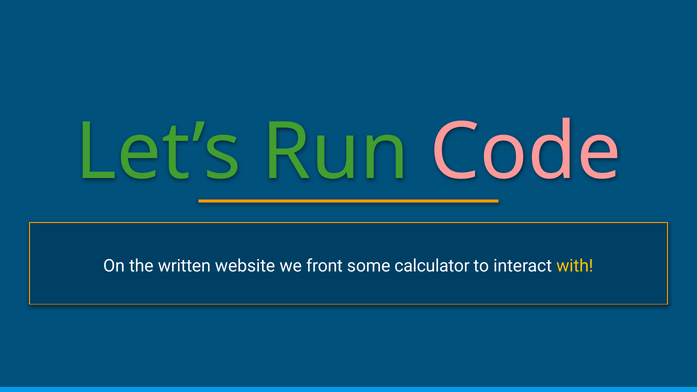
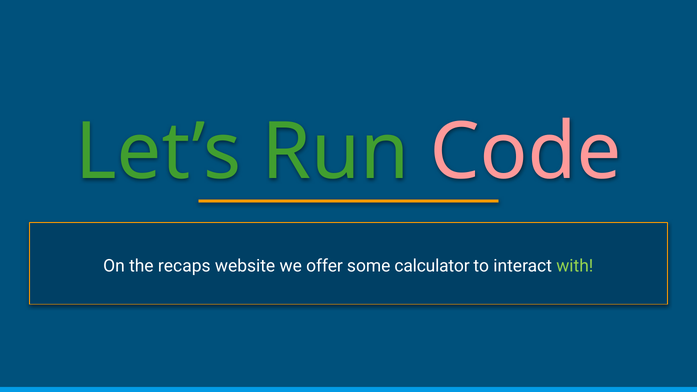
written: written -> recaps (184, 266)
front: front -> offer (325, 266)
with colour: yellow -> light green (575, 266)
